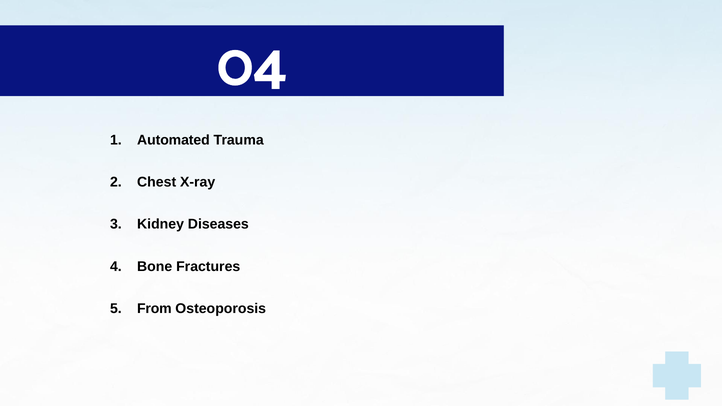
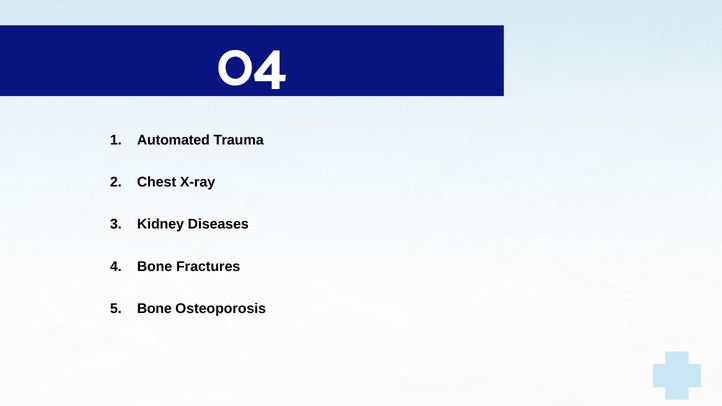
From: From -> Bone (154, 309)
